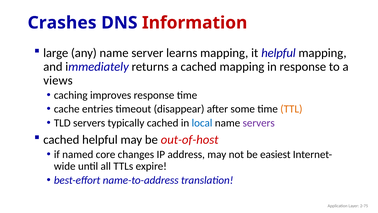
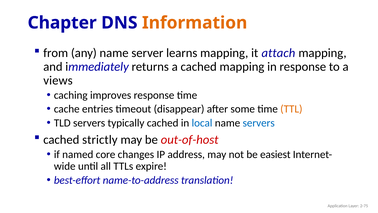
Crashes: Crashes -> Chapter (62, 23)
Information colour: red -> orange (195, 23)
large: large -> from (56, 53)
it helpful: helpful -> attach (278, 53)
servers colour: purple -> blue (259, 123)
cached helpful: helpful -> strictly (100, 139)
